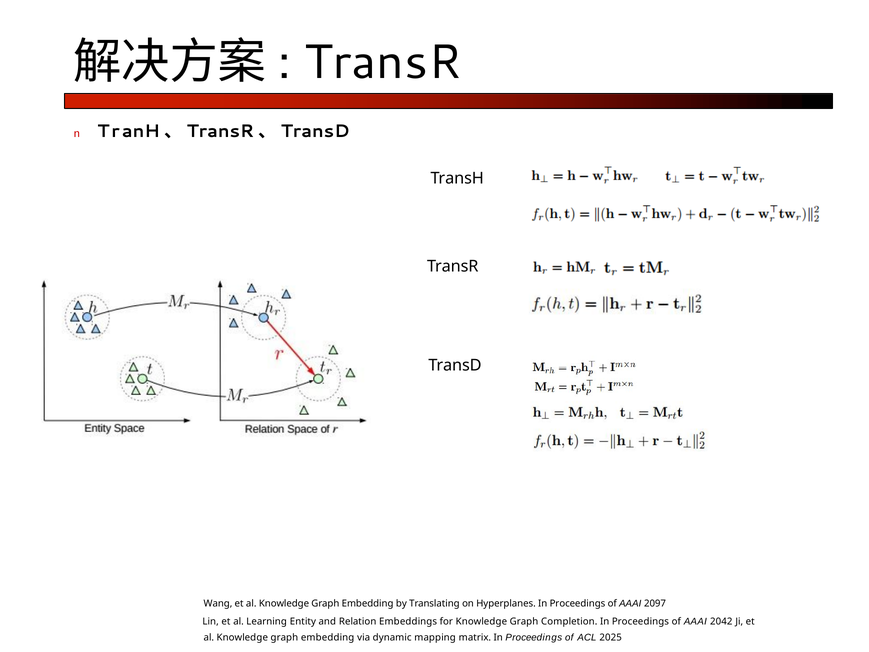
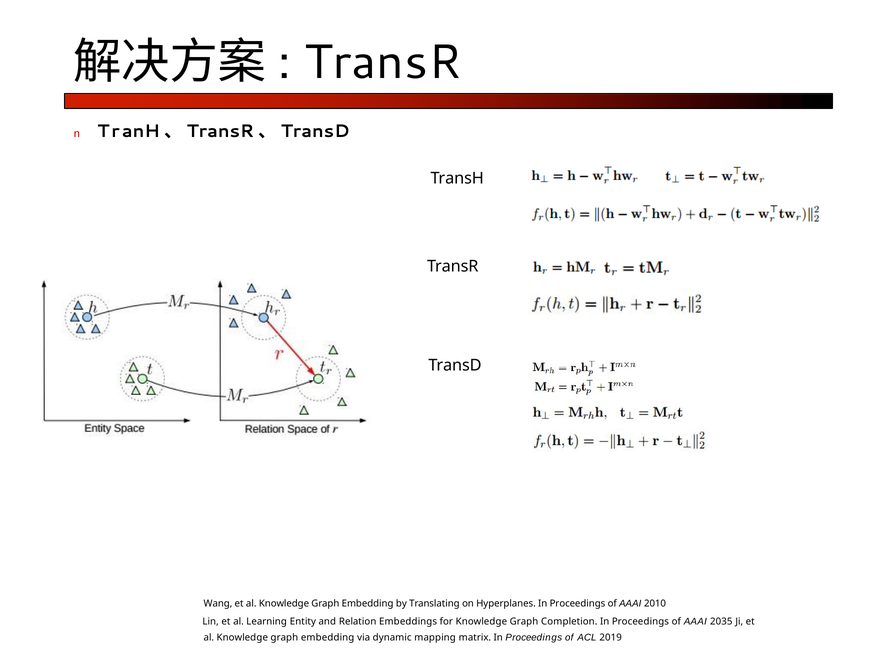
2097: 2097 -> 2010 (655, 603)
2042: 2042 -> 2035 (721, 621)
2025: 2025 -> 2019 (611, 637)
